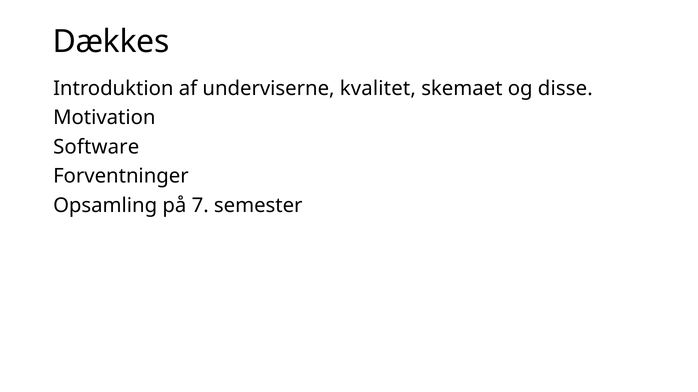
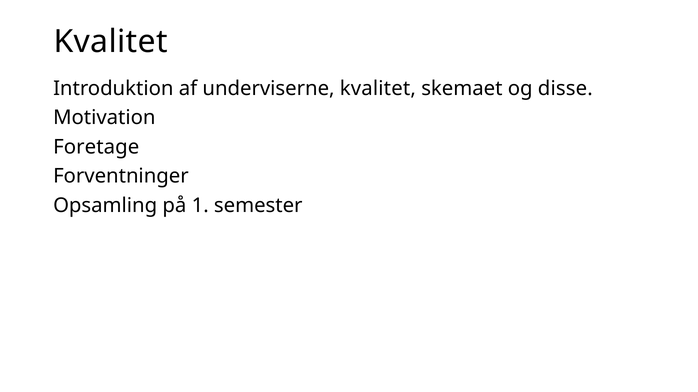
Dækkes: Dækkes -> Kvalitet (111, 42)
Software: Software -> Foretage (96, 147)
7: 7 -> 1 (200, 206)
